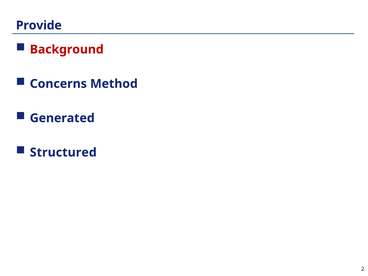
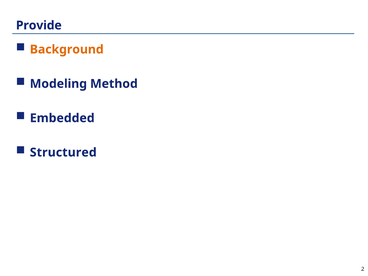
Background colour: red -> orange (67, 49)
Concerns: Concerns -> Modeling (58, 84)
Generated: Generated -> Embedded (62, 118)
